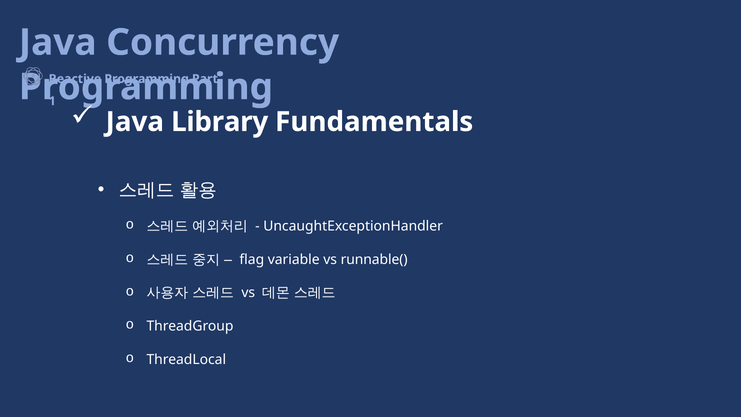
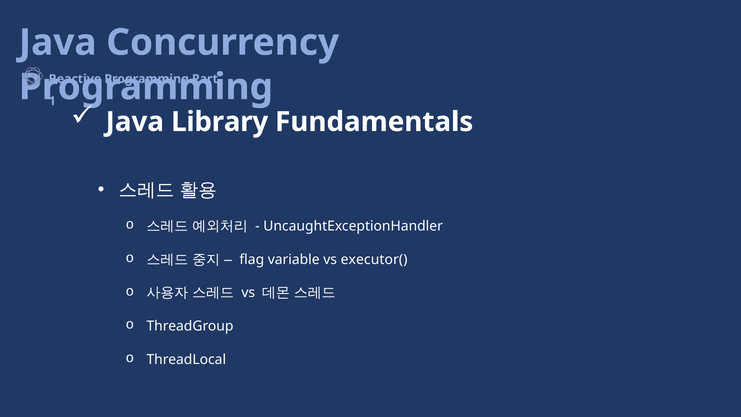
runnable(: runnable( -> executor( (374, 259)
